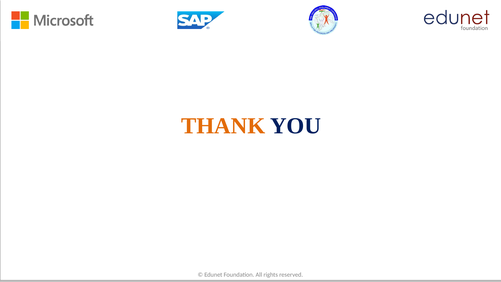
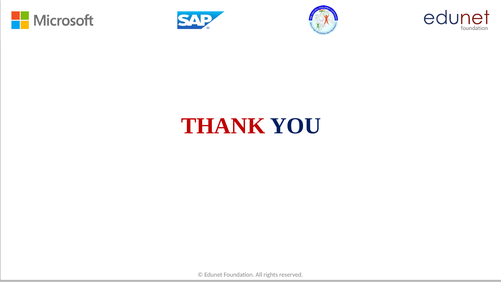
THANK colour: orange -> red (223, 126)
